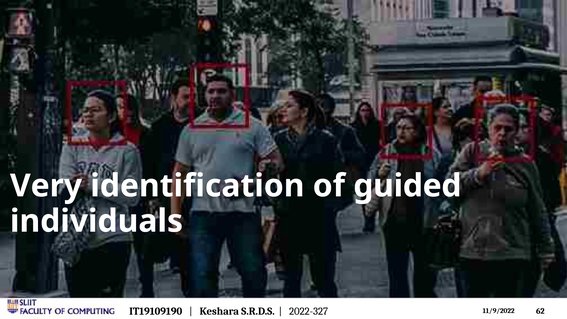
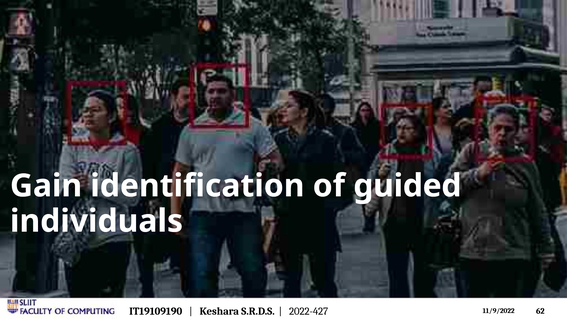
Very: Very -> Gain (46, 186)
2022-327: 2022-327 -> 2022-427 (309, 311)
